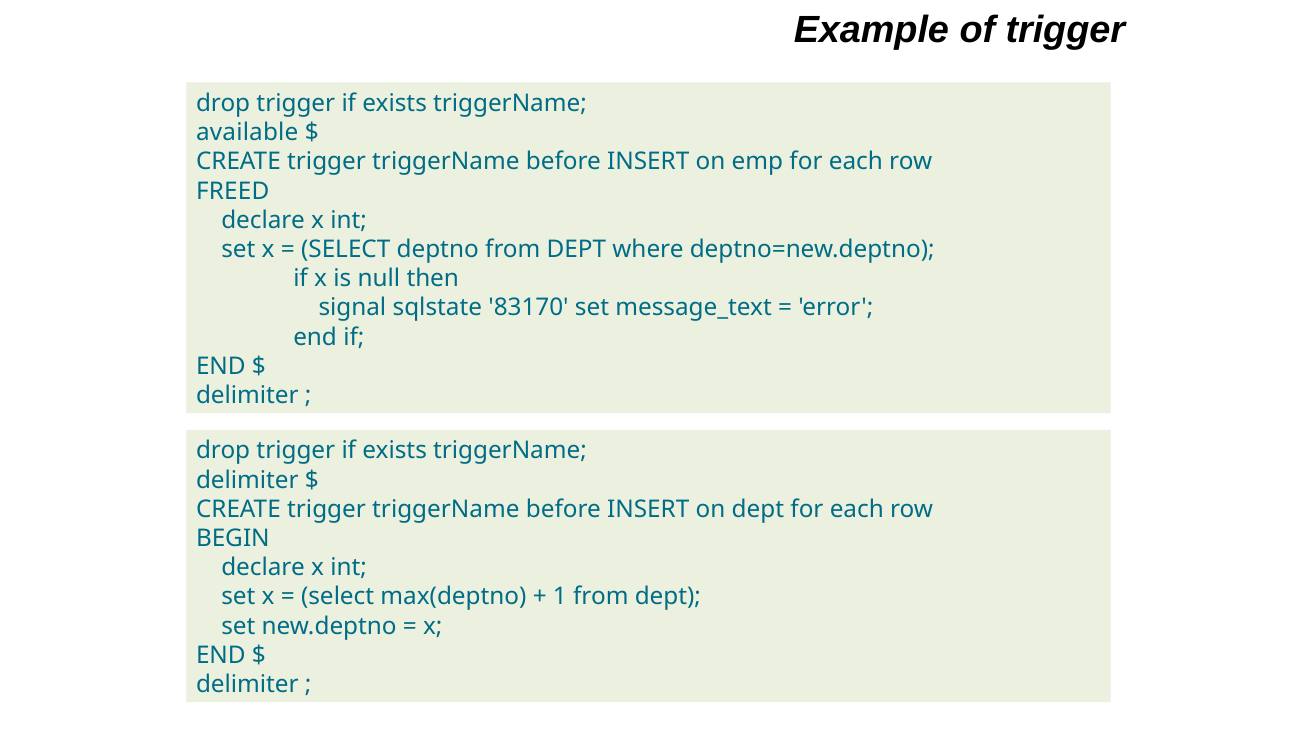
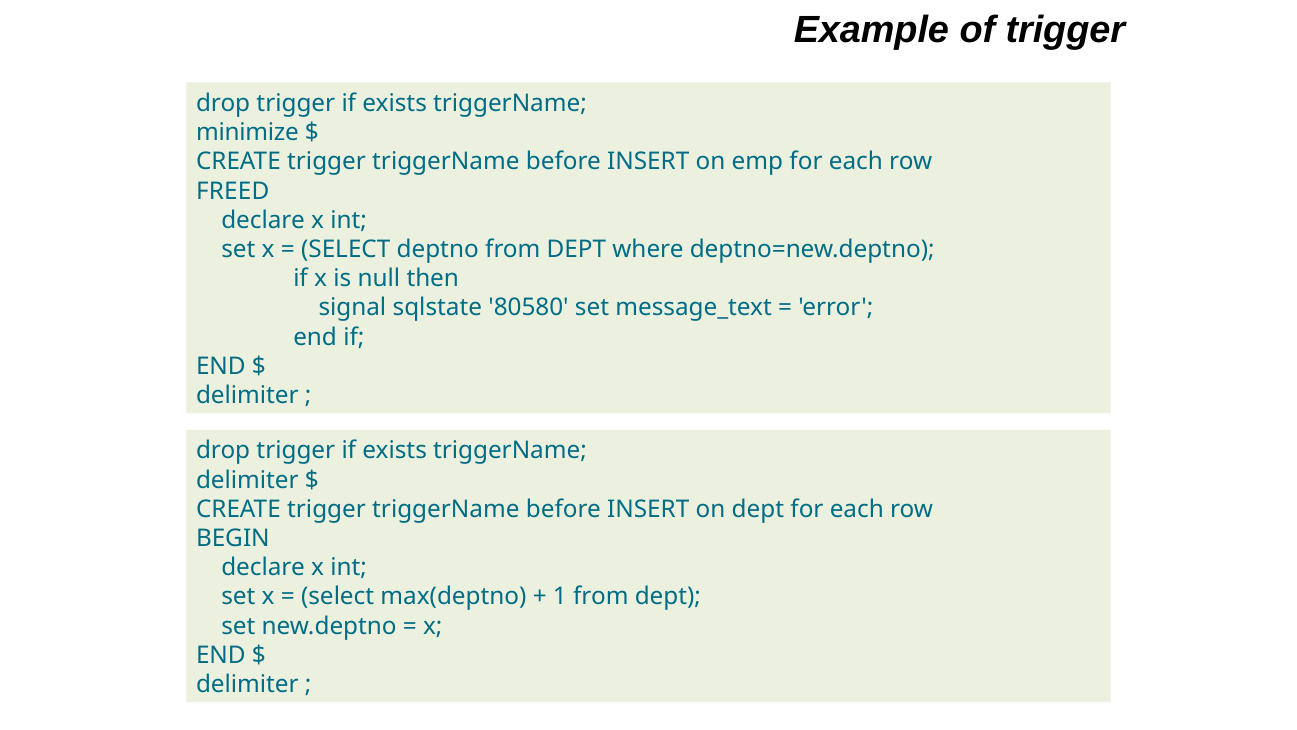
available: available -> minimize (247, 133)
83170: 83170 -> 80580 (529, 308)
